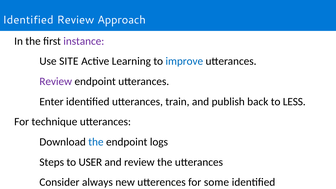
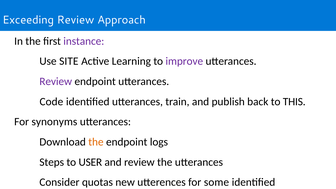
Identified: Identified -> Exceeding (28, 20)
improve colour: blue -> purple (184, 61)
Enter: Enter -> Code (51, 102)
LESS: LESS -> THIS (294, 102)
technique: technique -> synonyms (54, 122)
the colour: blue -> orange (96, 142)
always: always -> quotas (97, 182)
